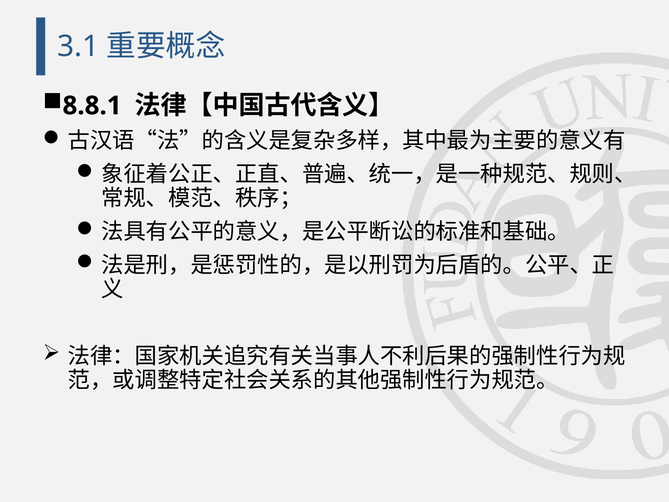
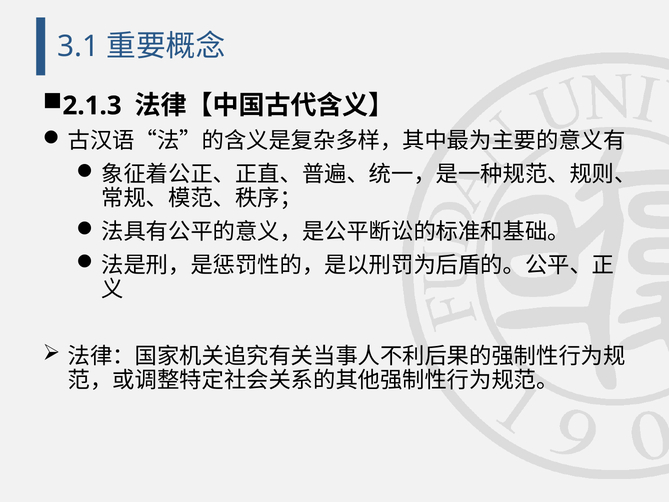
8.8.1: 8.8.1 -> 2.1.3 (92, 106)
